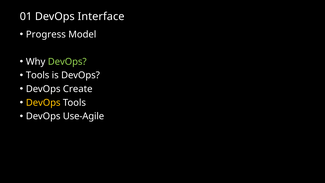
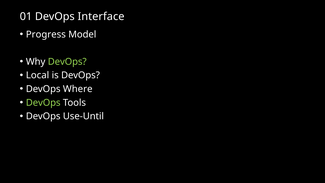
Tools: Tools -> Local (38, 75)
Create: Create -> Where (78, 89)
DevOps colour: yellow -> light green (43, 103)
Use-Agile: Use-Agile -> Use-Until (83, 116)
